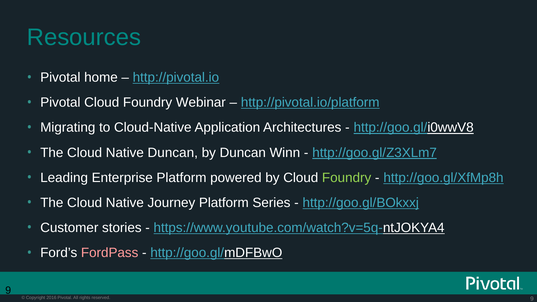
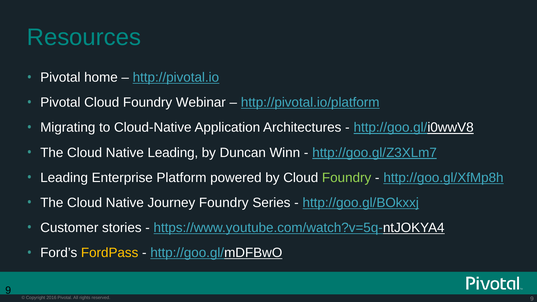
Native Duncan: Duncan -> Leading (173, 153)
Journey Platform: Platform -> Foundry (224, 203)
FordPass colour: pink -> yellow (110, 253)
